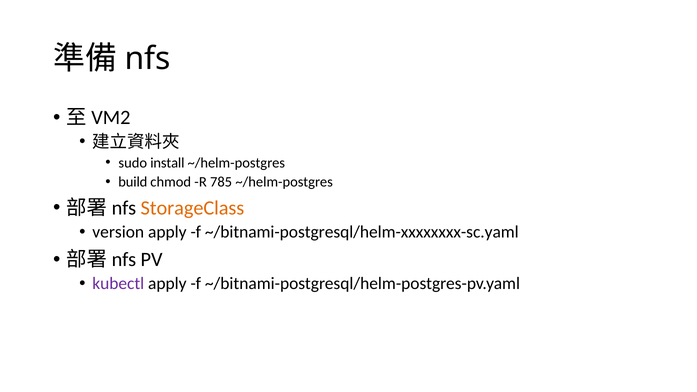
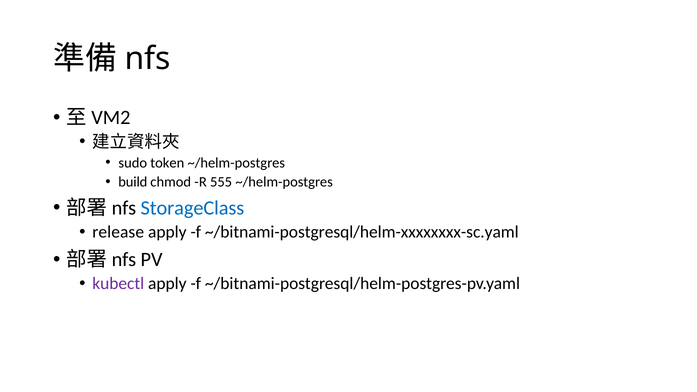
install: install -> token (167, 163)
785: 785 -> 555 (221, 182)
StorageClass colour: orange -> blue (192, 208)
version: version -> release (118, 232)
